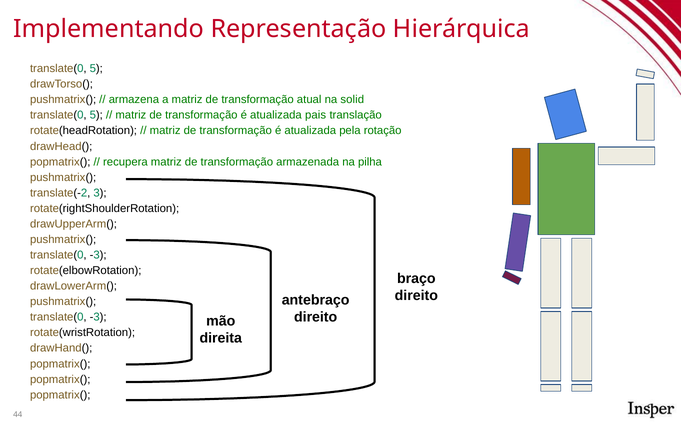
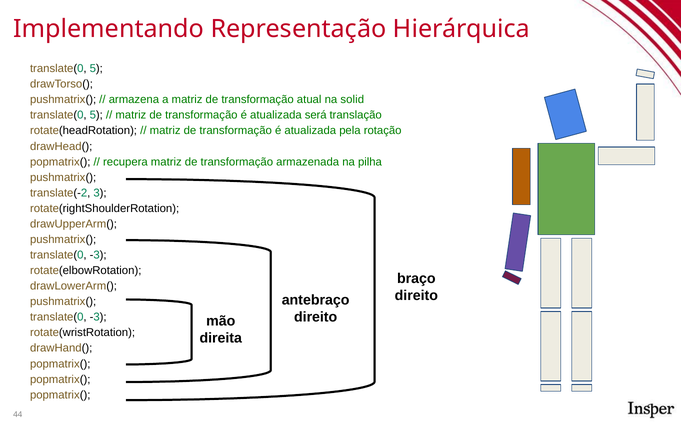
pais: pais -> será (316, 115)
